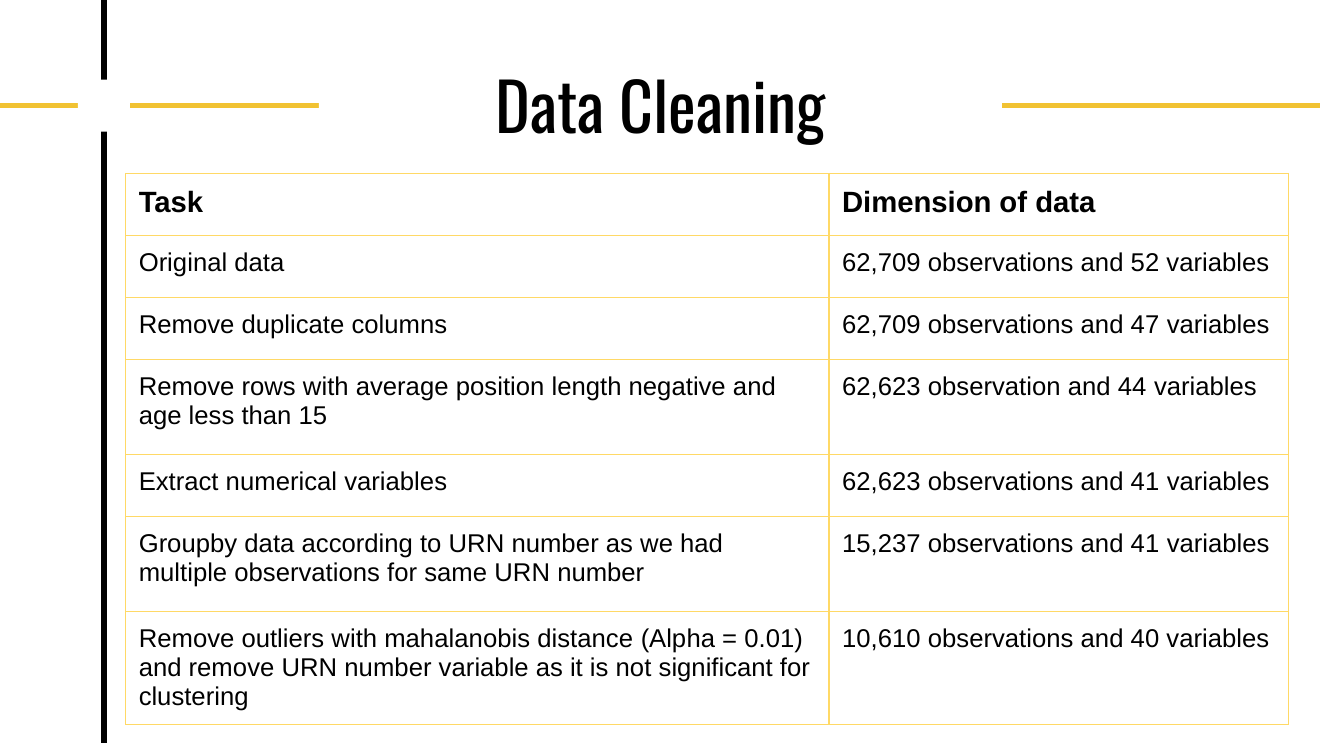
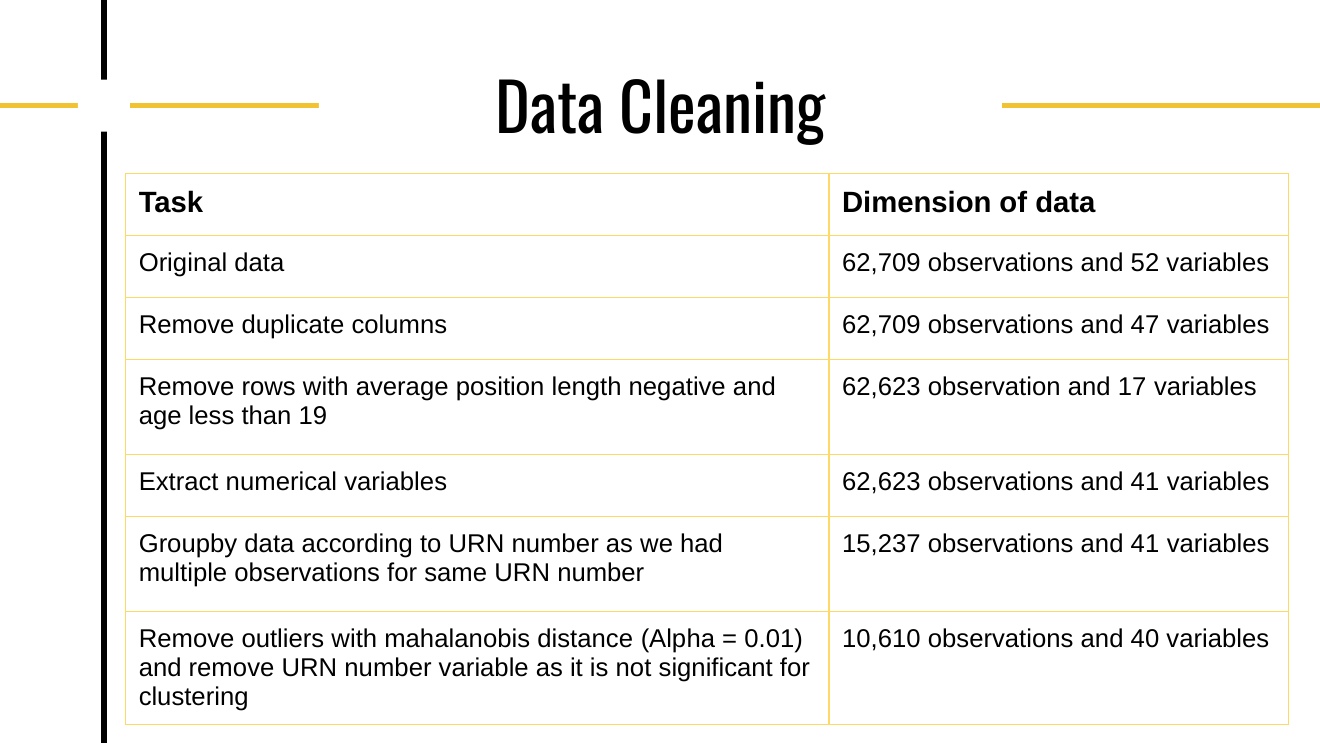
44: 44 -> 17 (1132, 387)
15: 15 -> 19 (313, 416)
